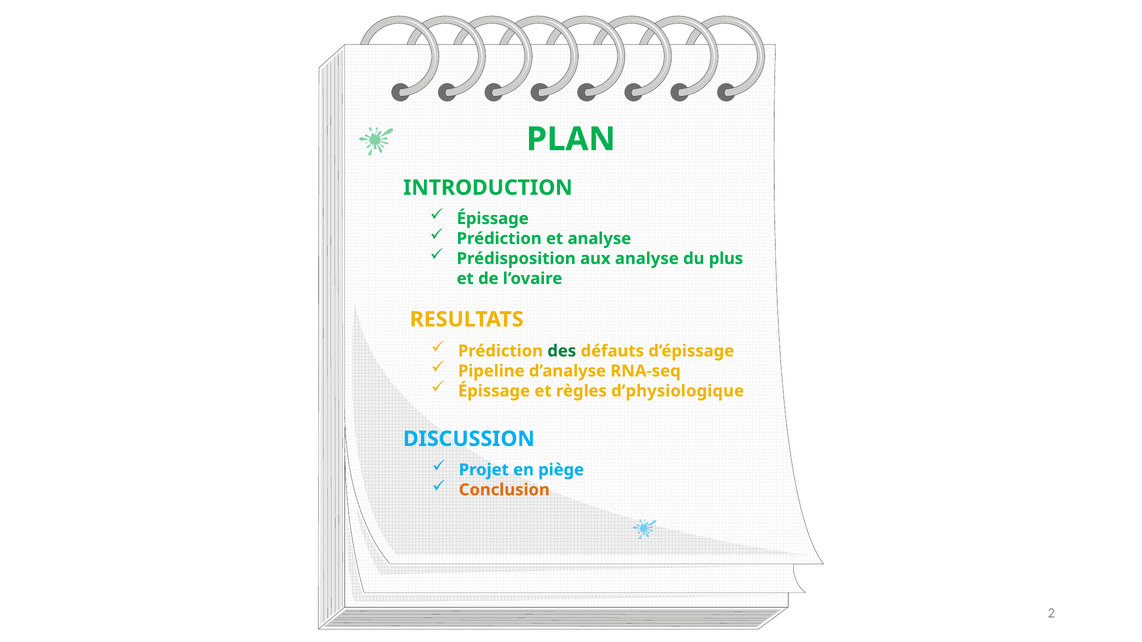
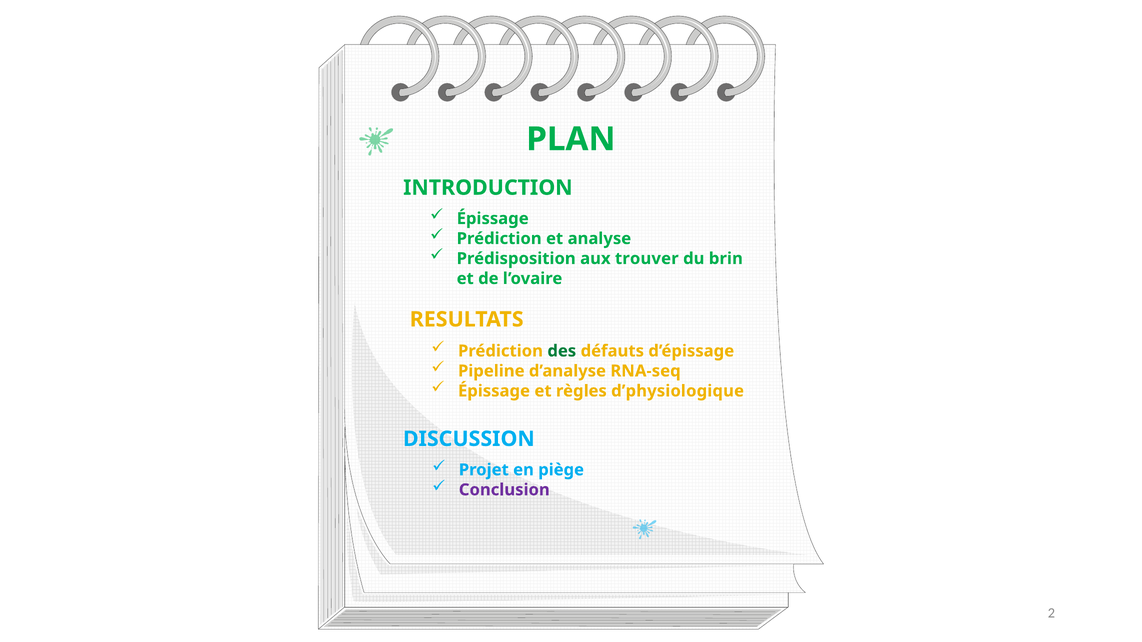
aux analyse: analyse -> trouver (647, 259)
plus: plus -> brin (726, 259)
Conclusion colour: orange -> purple (504, 490)
